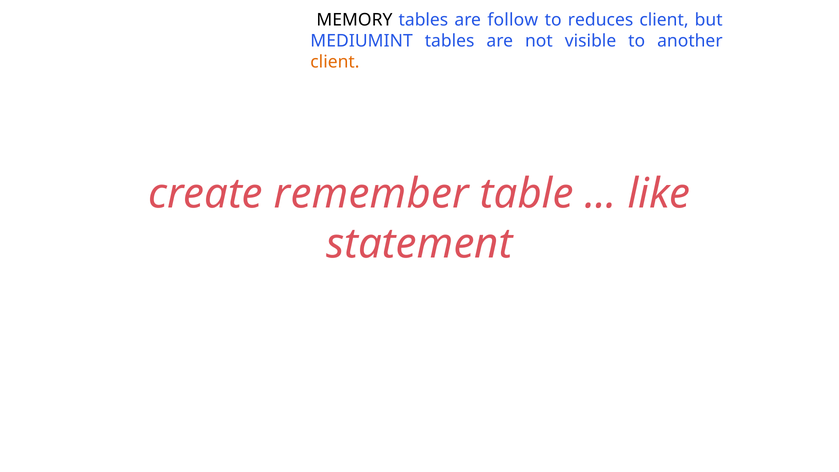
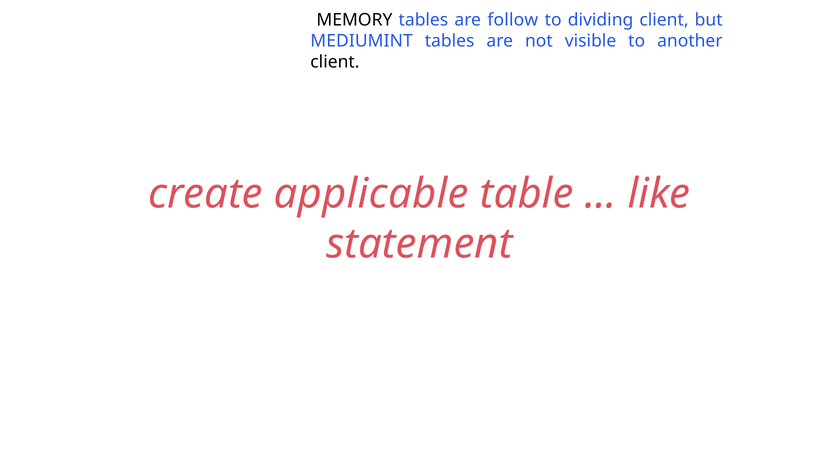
reduces: reduces -> dividing (601, 20)
client colour: orange -> black (335, 62)
remember: remember -> applicable (371, 194)
